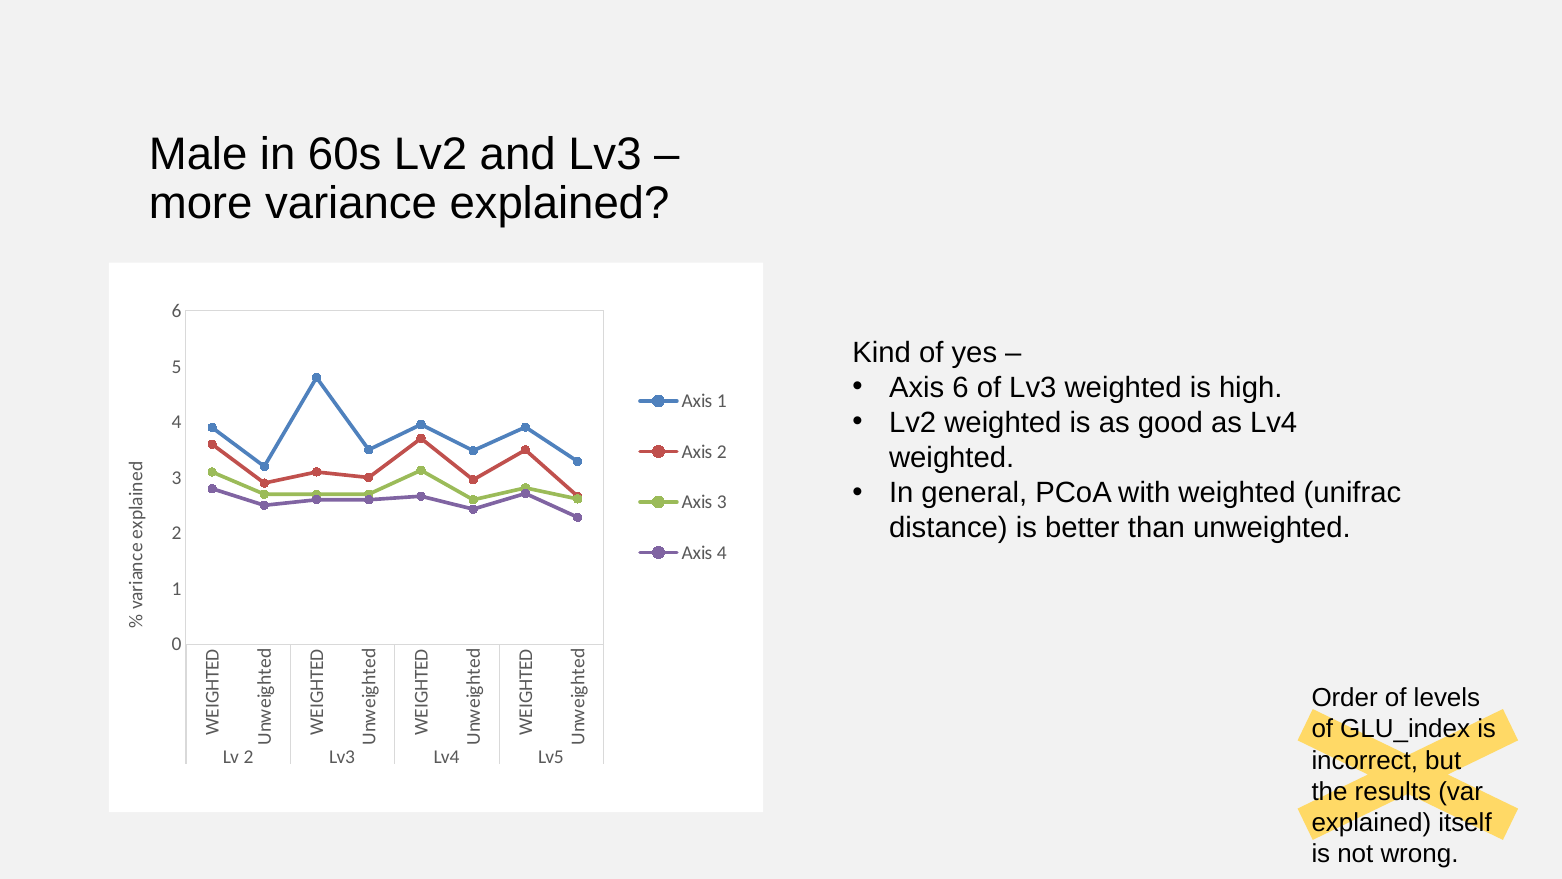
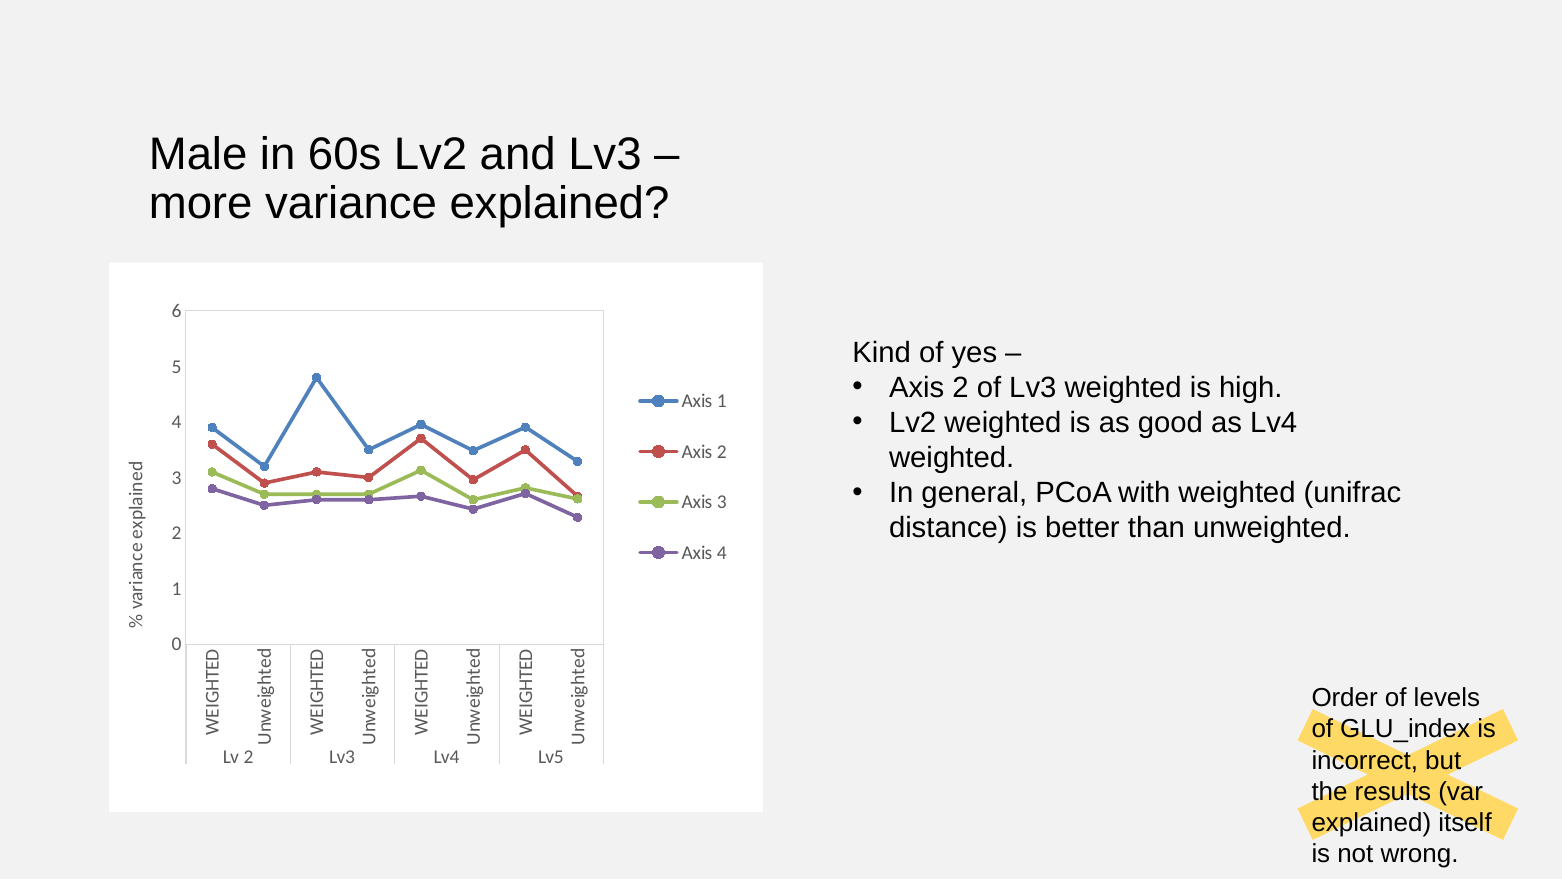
6: 6 -> 2 (961, 387)
